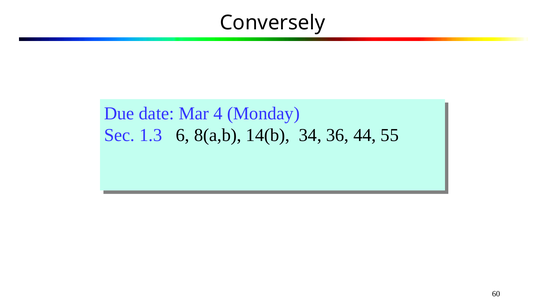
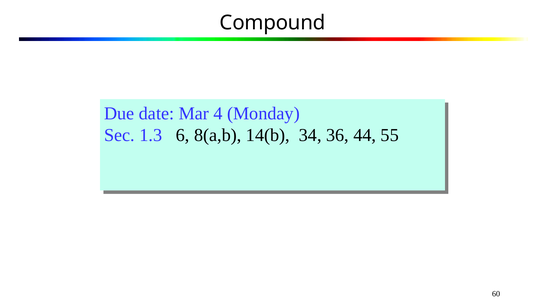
Conversely: Conversely -> Compound (273, 23)
